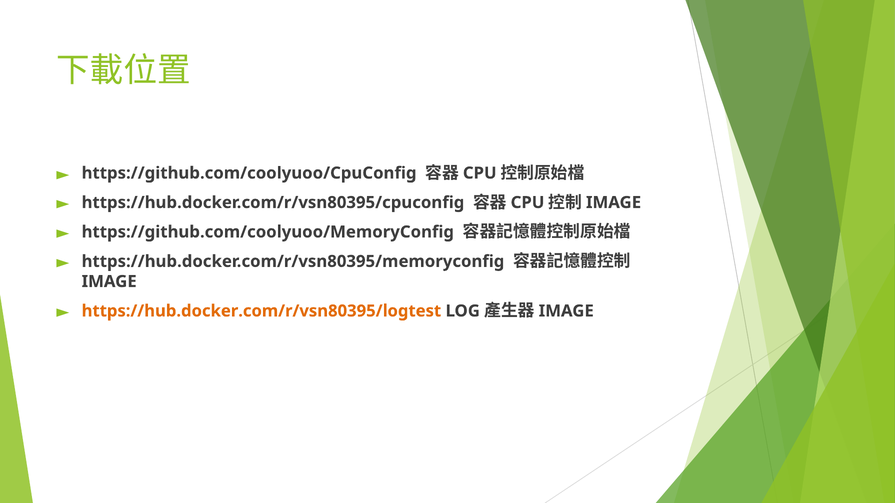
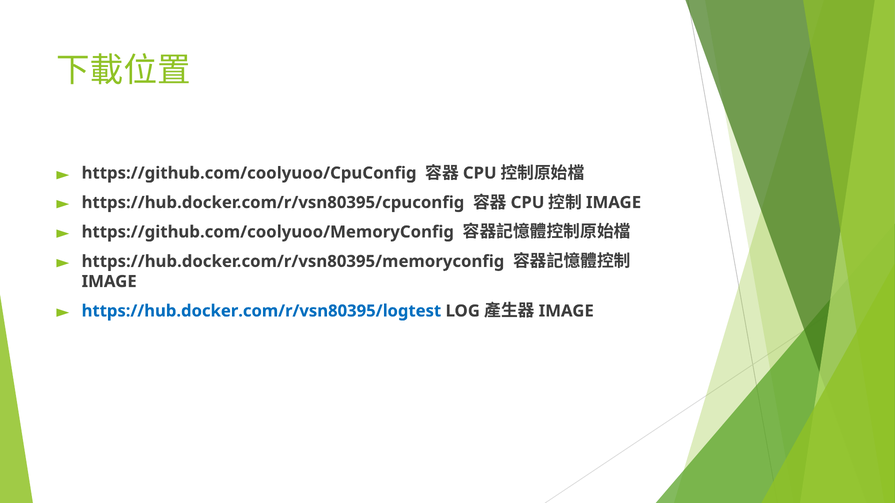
https://hub.docker.com/r/vsn80395/logtest colour: orange -> blue (261, 311)
